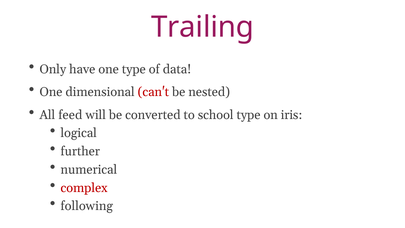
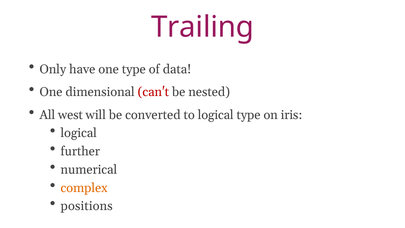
feed: feed -> west (70, 115)
to school: school -> logical (216, 115)
complex colour: red -> orange (84, 188)
following: following -> positions (87, 206)
